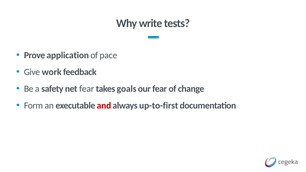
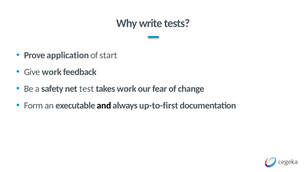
pace: pace -> start (108, 55)
net fear: fear -> test (87, 89)
takes goals: goals -> work (127, 89)
and colour: red -> black (104, 106)
